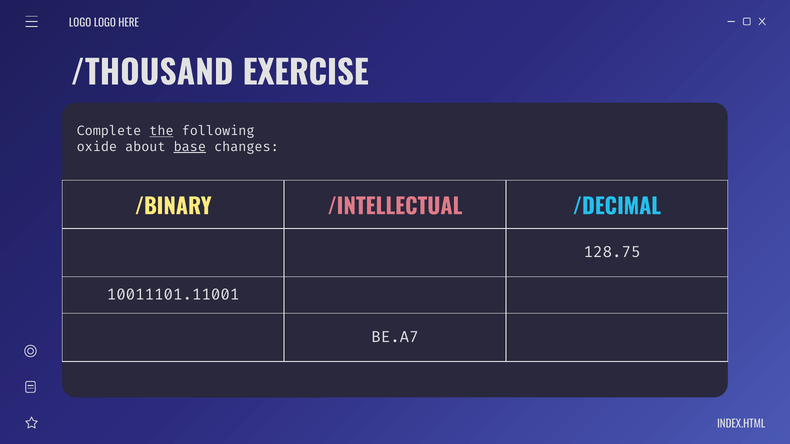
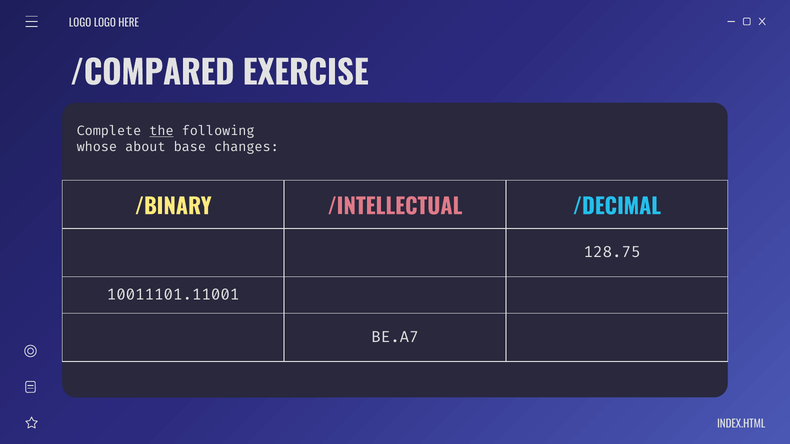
/THOUSAND: /THOUSAND -> /COMPARED (152, 74)
oxide: oxide -> whose (97, 147)
base underline: present -> none (190, 147)
